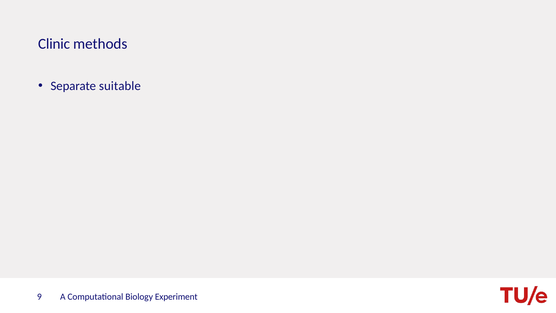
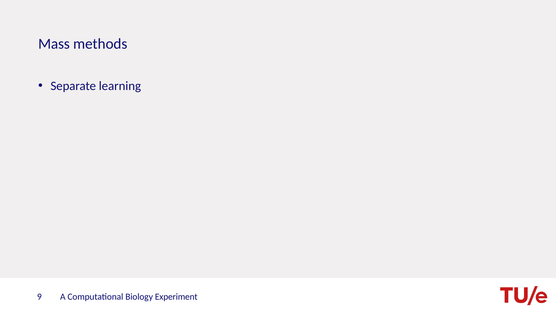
Clinic: Clinic -> Mass (54, 44)
suitable: suitable -> learning (120, 86)
